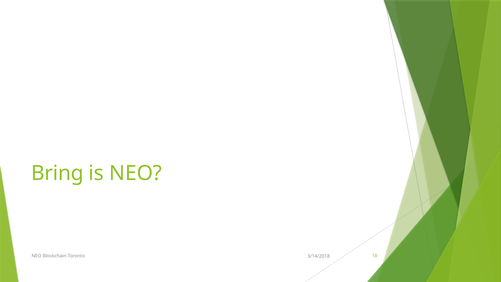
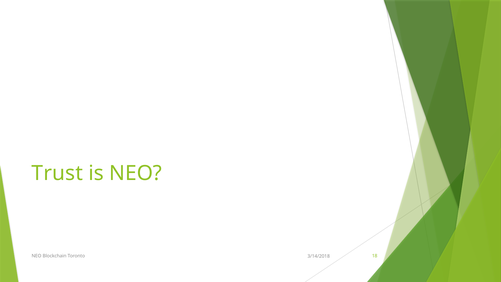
Bring: Bring -> Trust (57, 173)
